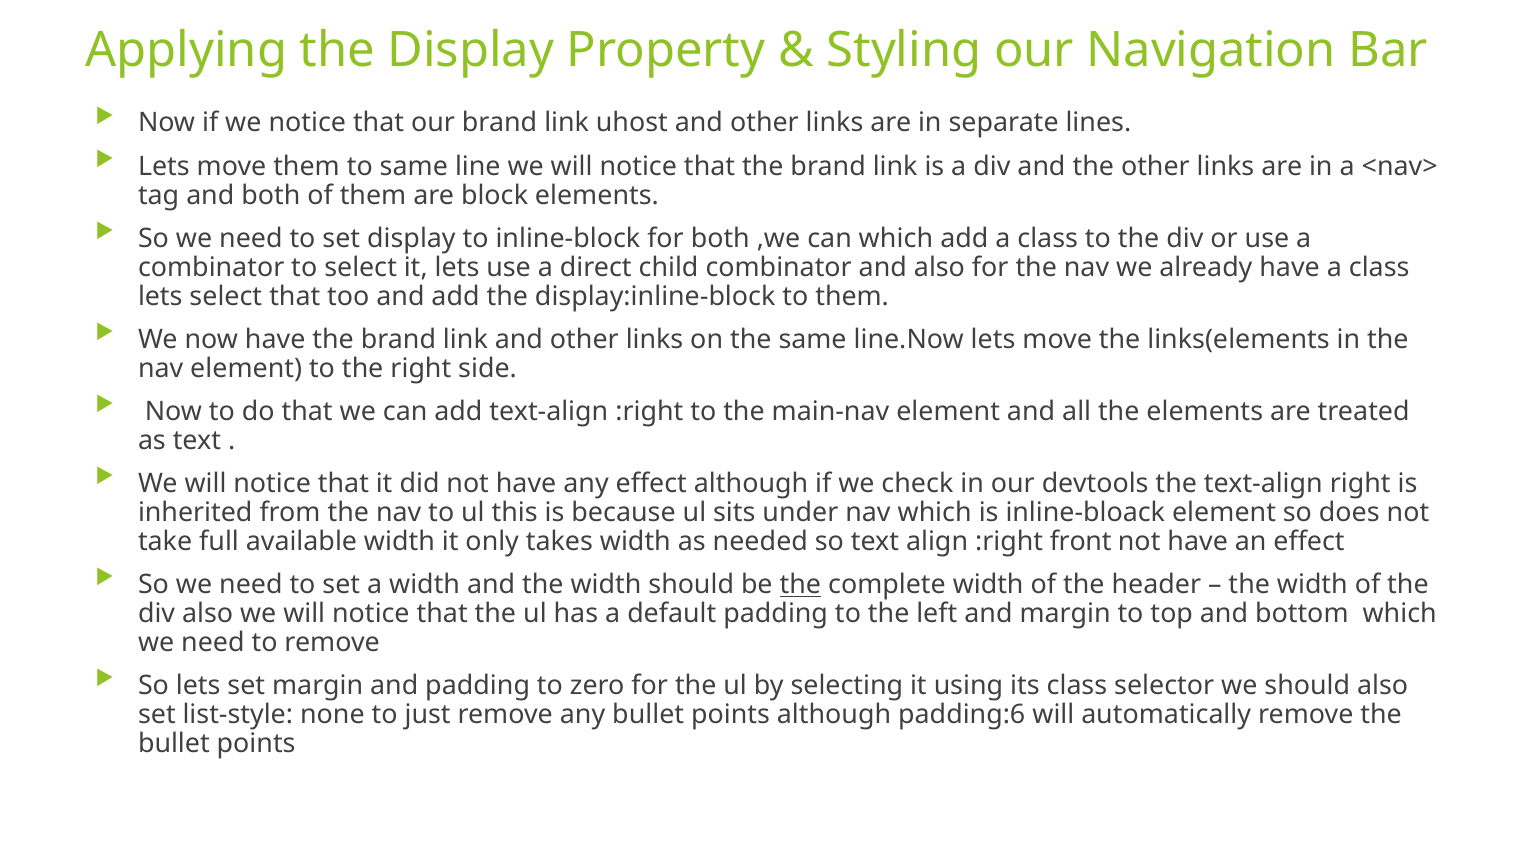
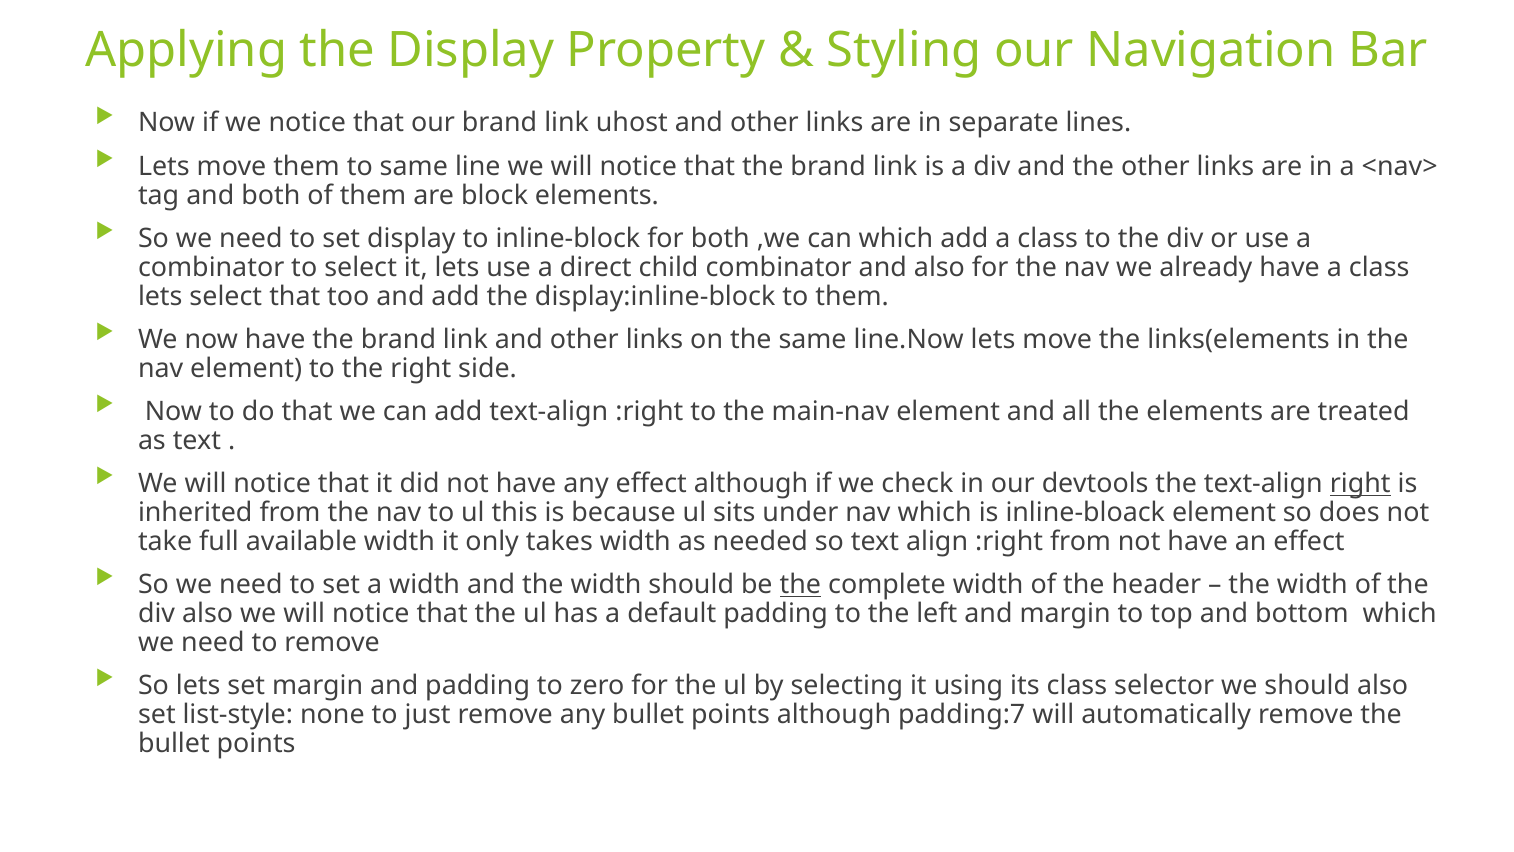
right underline: none -> present (1360, 484)
:right front: front -> from (1081, 542)
padding:6: padding:6 -> padding:7 (962, 715)
